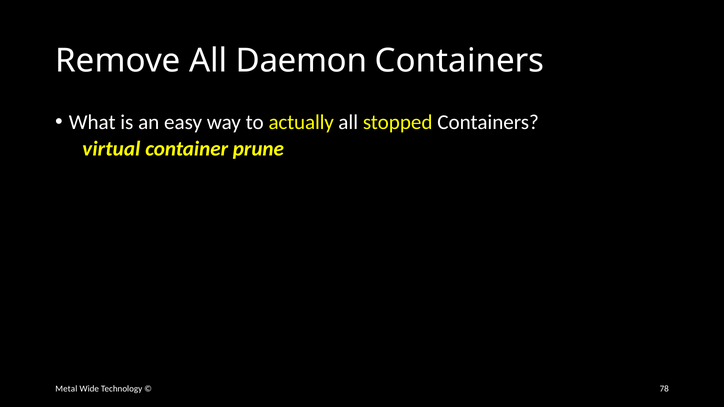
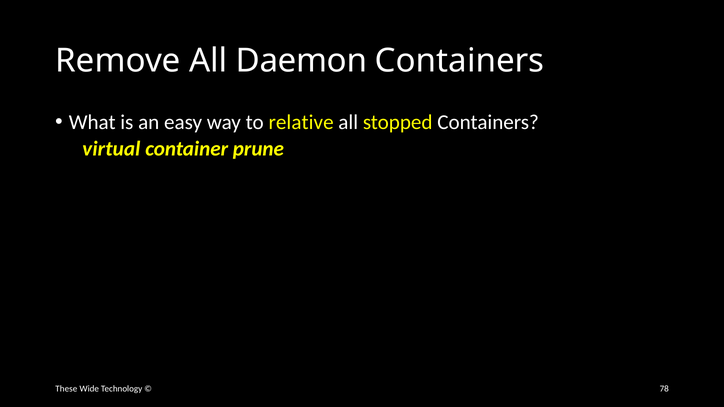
actually: actually -> relative (301, 122)
Metal: Metal -> These (66, 389)
